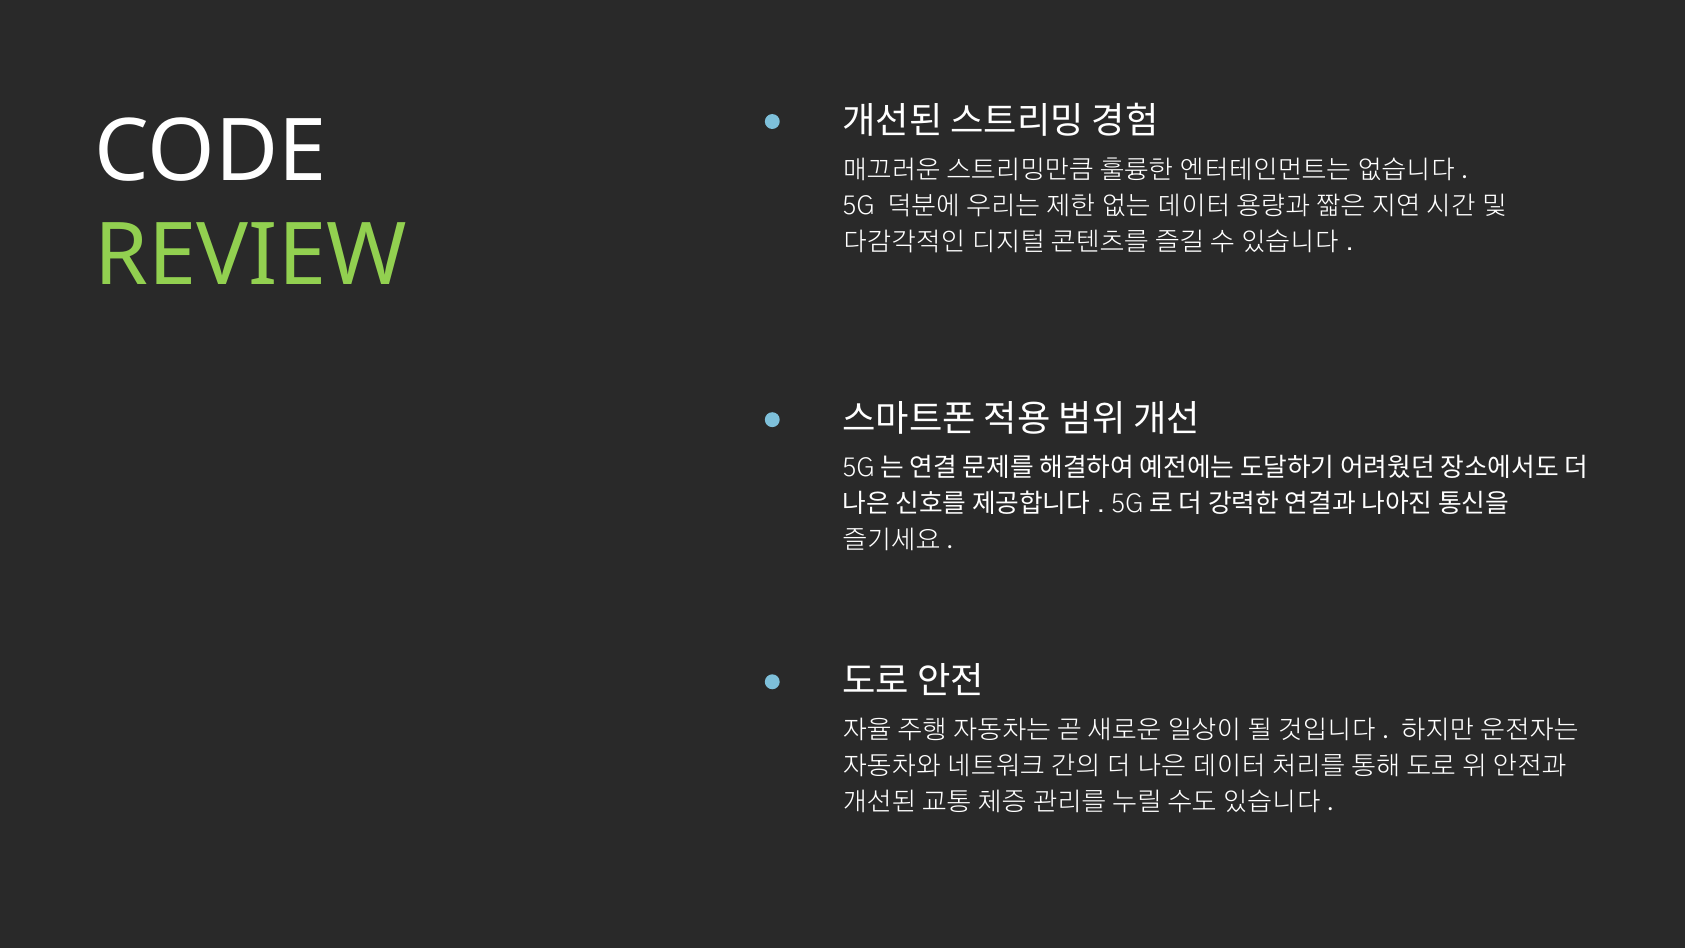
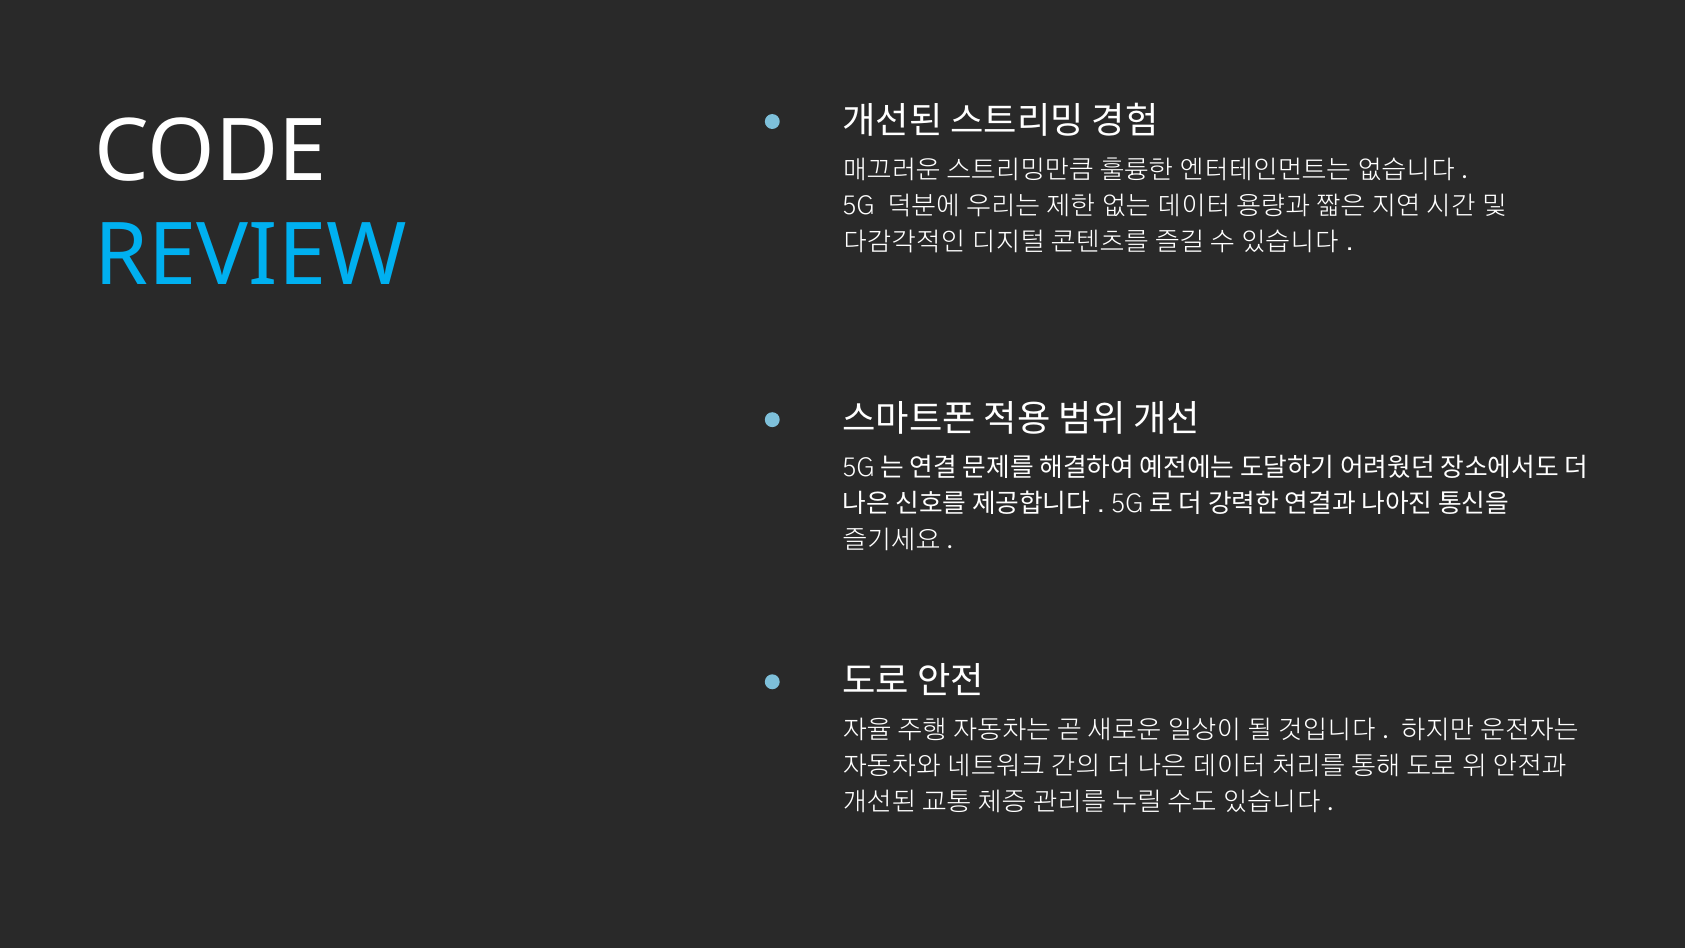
REVIEW colour: light green -> light blue (251, 256)
